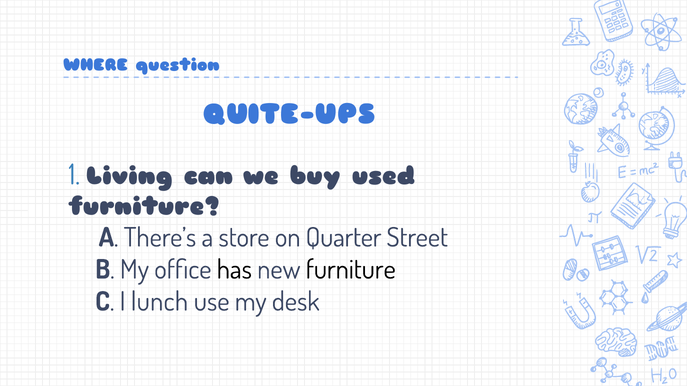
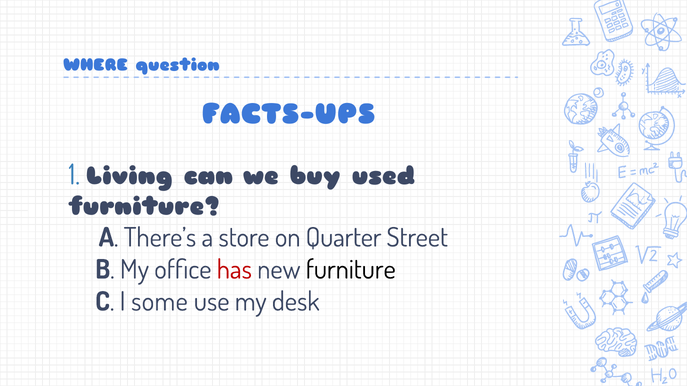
QUITE-UPS: QUITE-UPS -> FACTS-UPS (289, 115)
has colour: black -> red (234, 270)
lunch: lunch -> some (159, 302)
